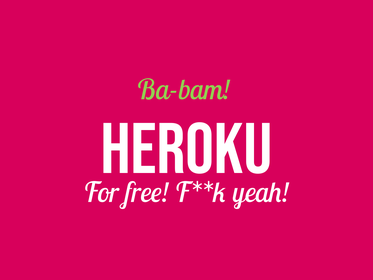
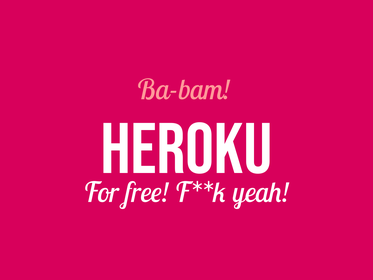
Ba-bam colour: light green -> pink (183, 90)
